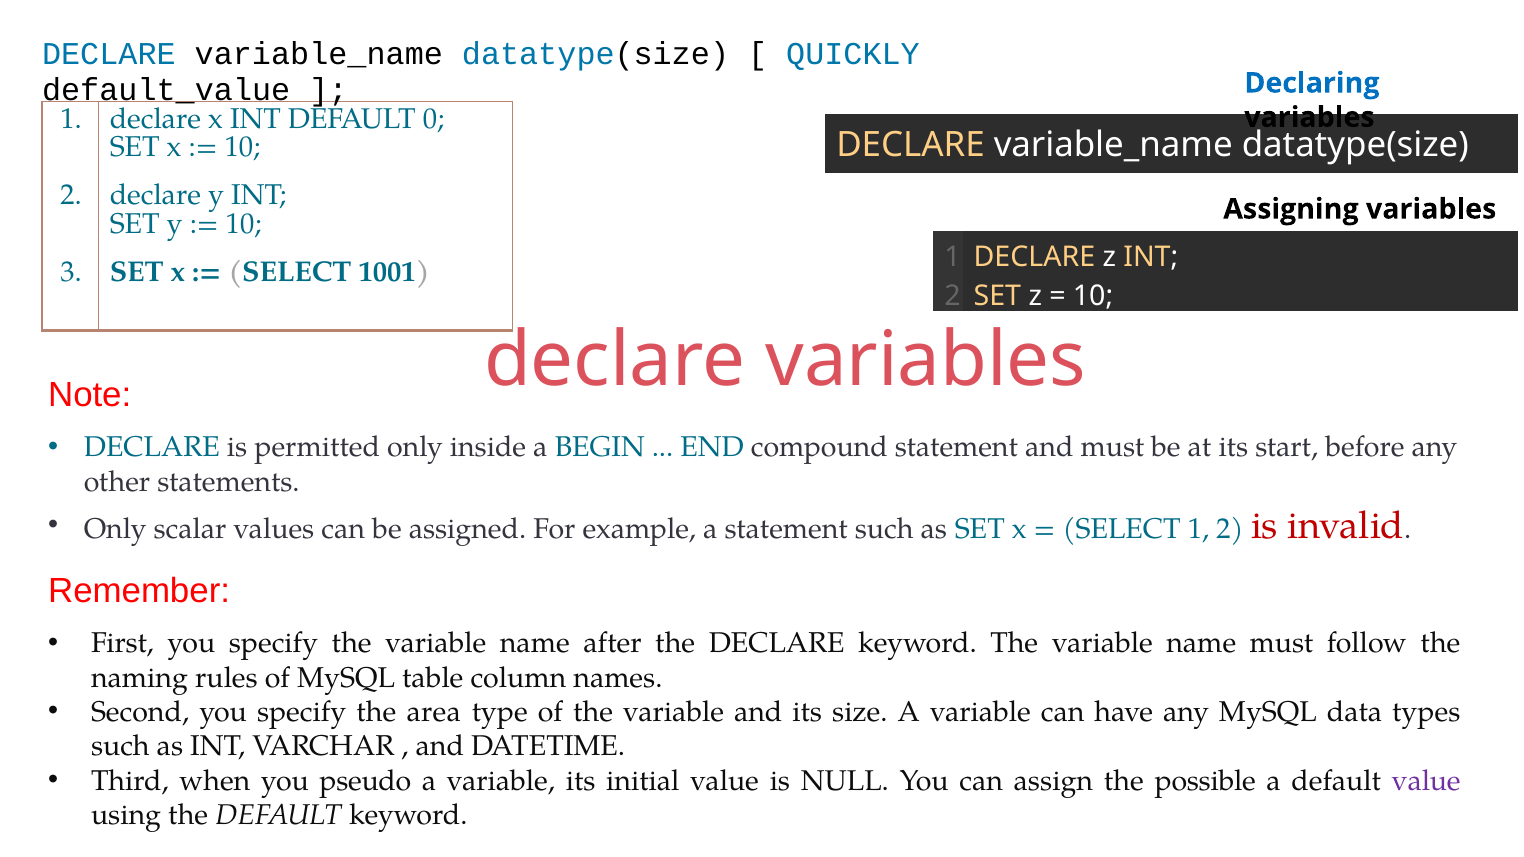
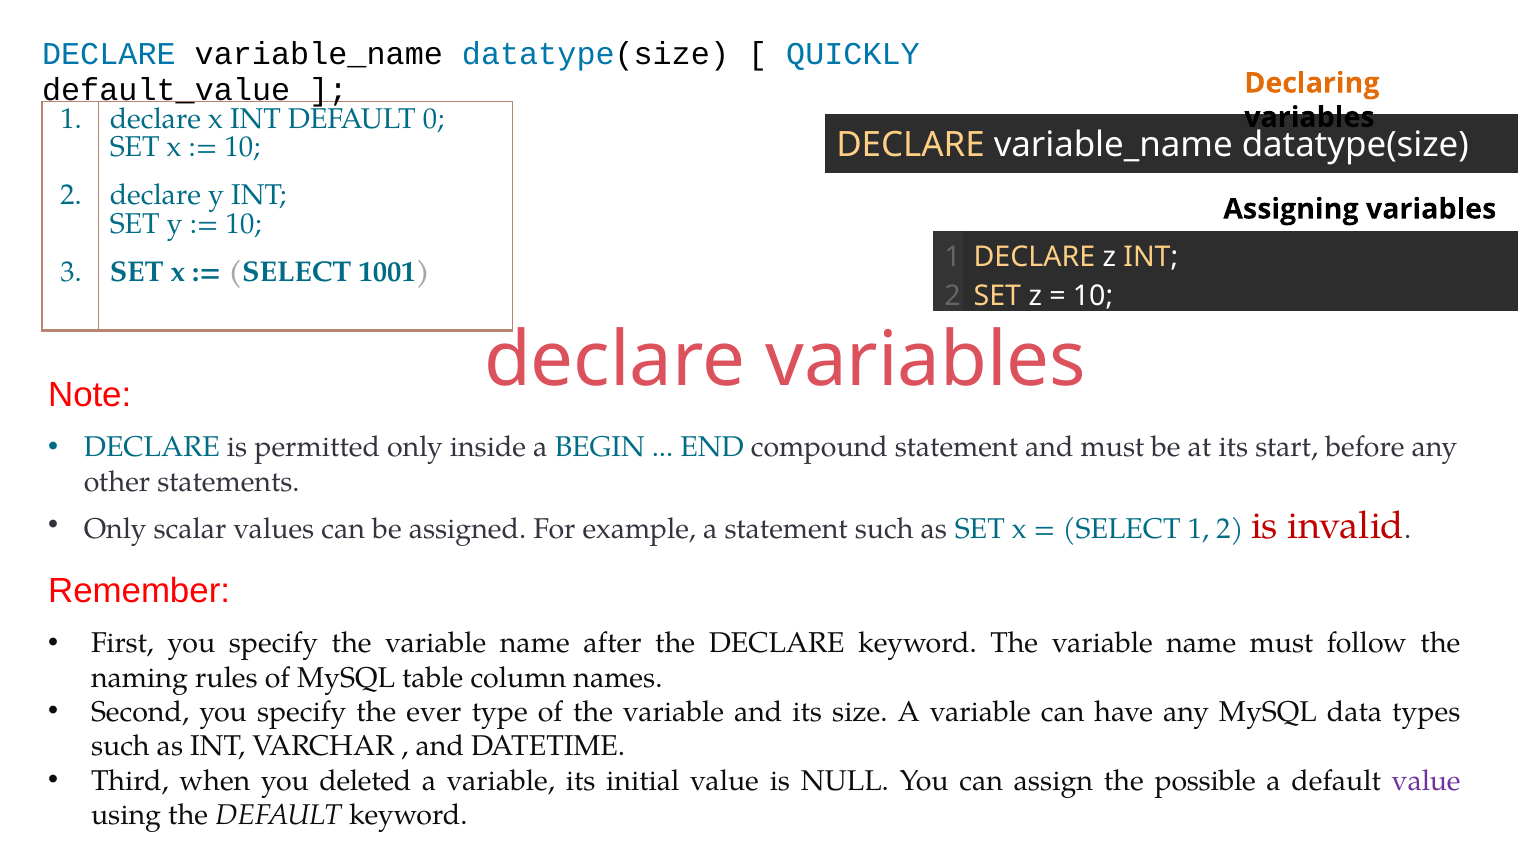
Declaring colour: blue -> orange (1312, 83)
area: area -> ever (434, 712)
pseudo: pseudo -> deleted (365, 781)
